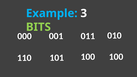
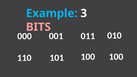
BITS colour: light green -> pink (38, 27)
